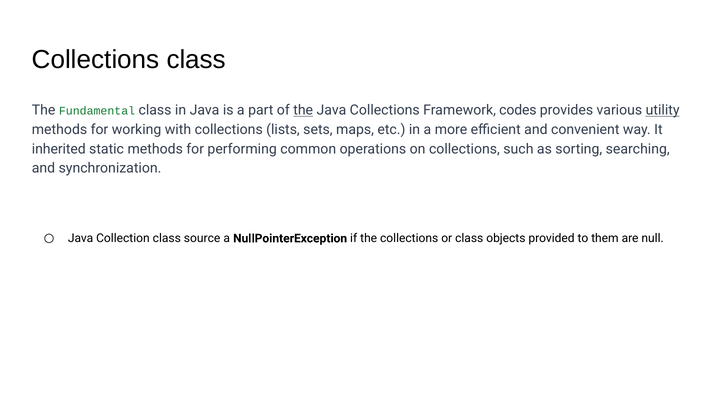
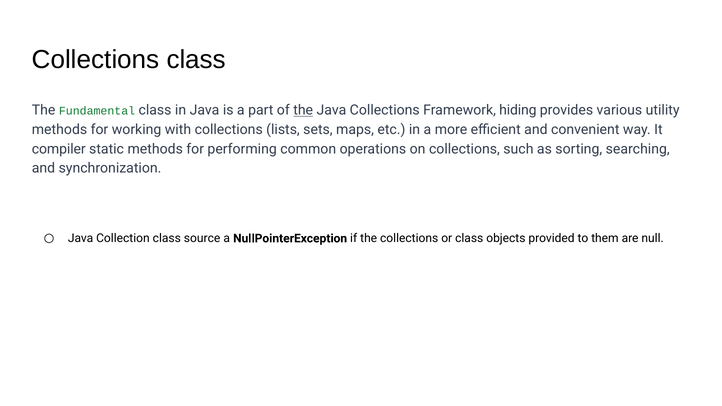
codes: codes -> hiding (518, 110)
utility underline: present -> none (663, 110)
inherited: inherited -> compiler (59, 149)
